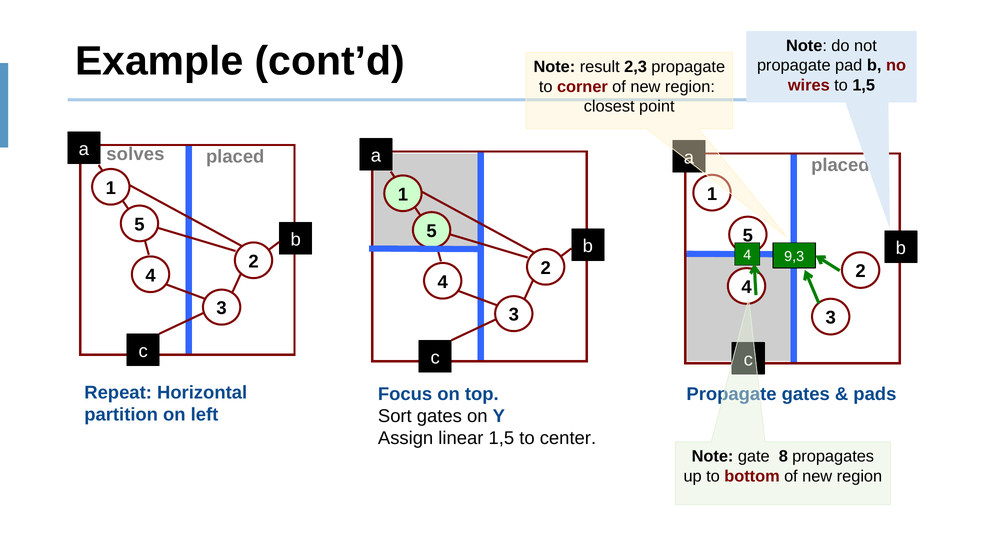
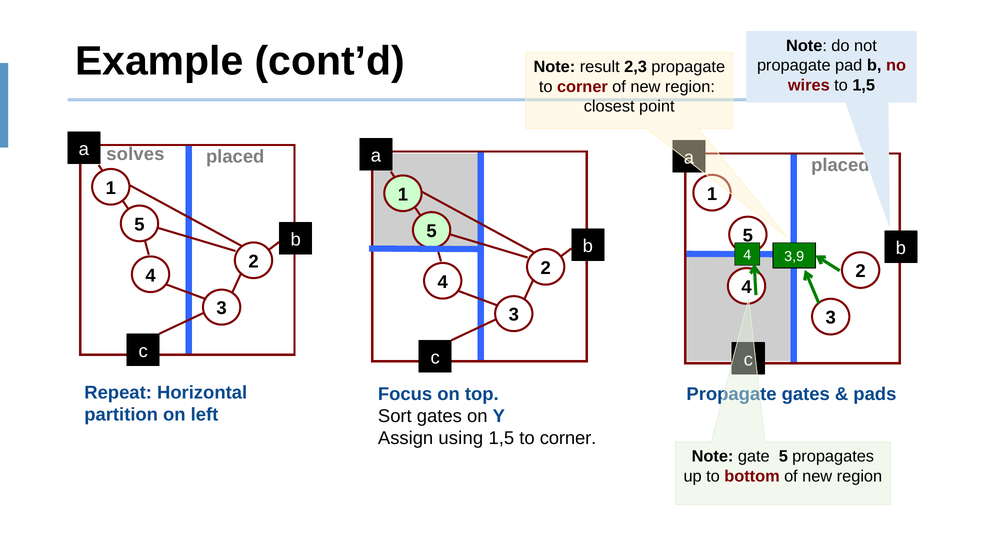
9,3: 9,3 -> 3,9 (794, 257)
linear: linear -> using (461, 439)
1,5 to center: center -> corner (568, 439)
gate 8: 8 -> 5 (783, 457)
